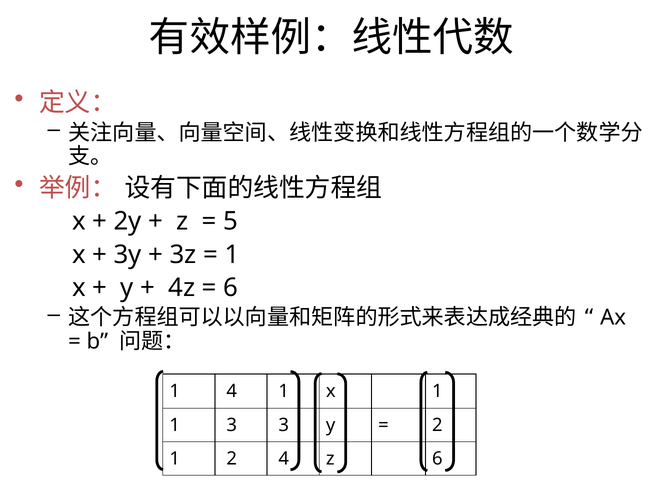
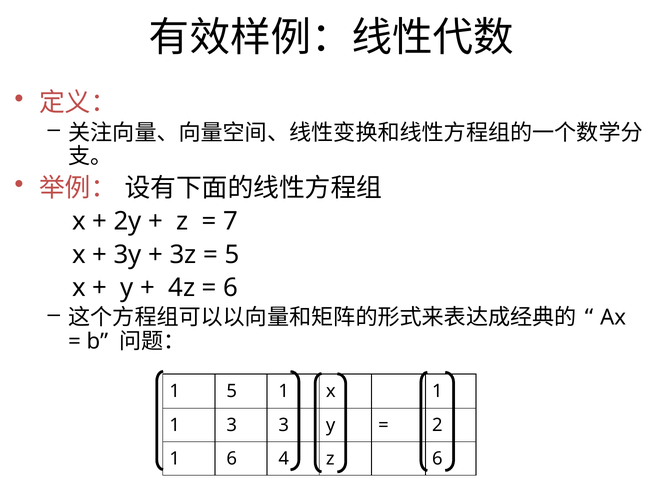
5: 5 -> 7 (231, 222)
1: 1 -> 5 (232, 255)
1 4: 4 -> 5 (232, 391)
1 2: 2 -> 6 (232, 459)
